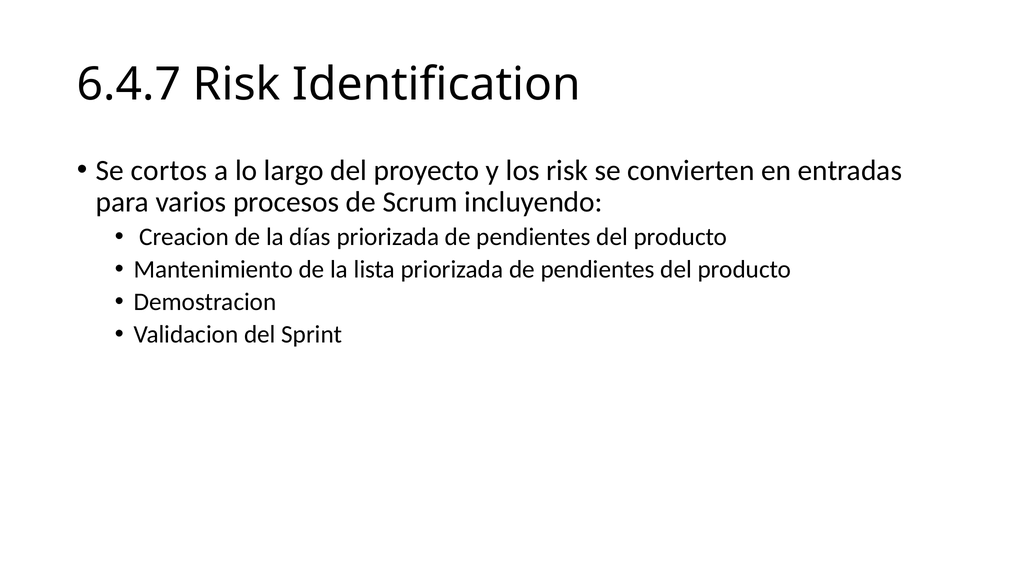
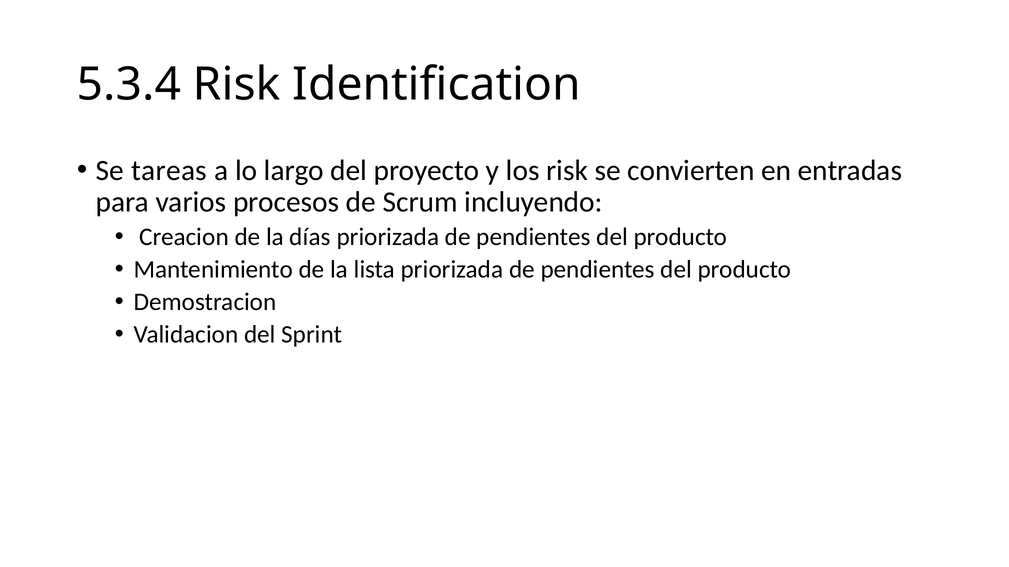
6.4.7: 6.4.7 -> 5.3.4 (129, 85)
cortos: cortos -> tareas (169, 171)
